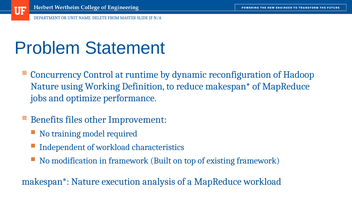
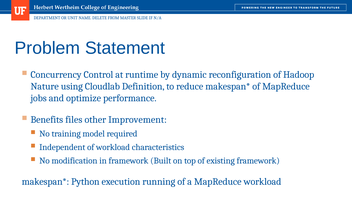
Working: Working -> Cloudlab (102, 86)
Nature: Nature -> Python (85, 182)
analysis: analysis -> running (159, 182)
